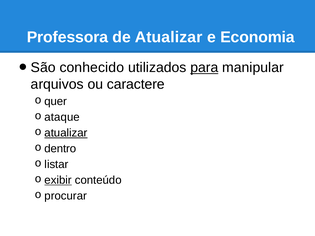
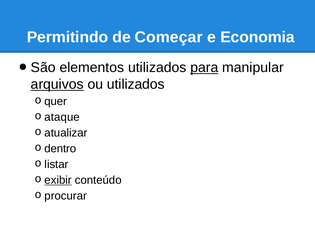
Professora: Professora -> Permitindo (67, 37)
de Atualizar: Atualizar -> Começar (169, 37)
conhecido: conhecido -> elementos (92, 68)
arquivos underline: none -> present (57, 84)
ou caractere: caractere -> utilizados (136, 84)
atualizar underline: present -> none (66, 133)
